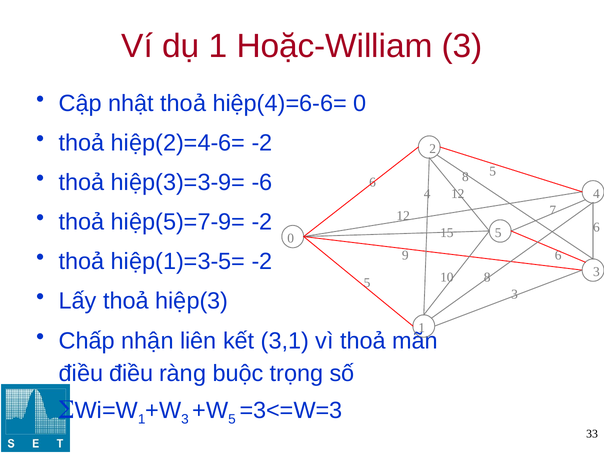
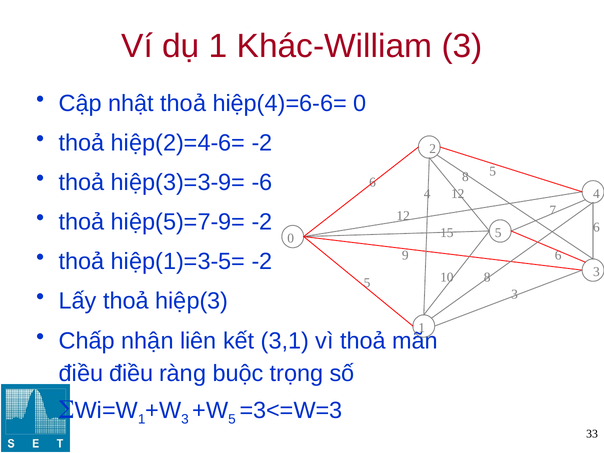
Hoặc-William: Hoặc-William -> Khác-William (335, 46)
